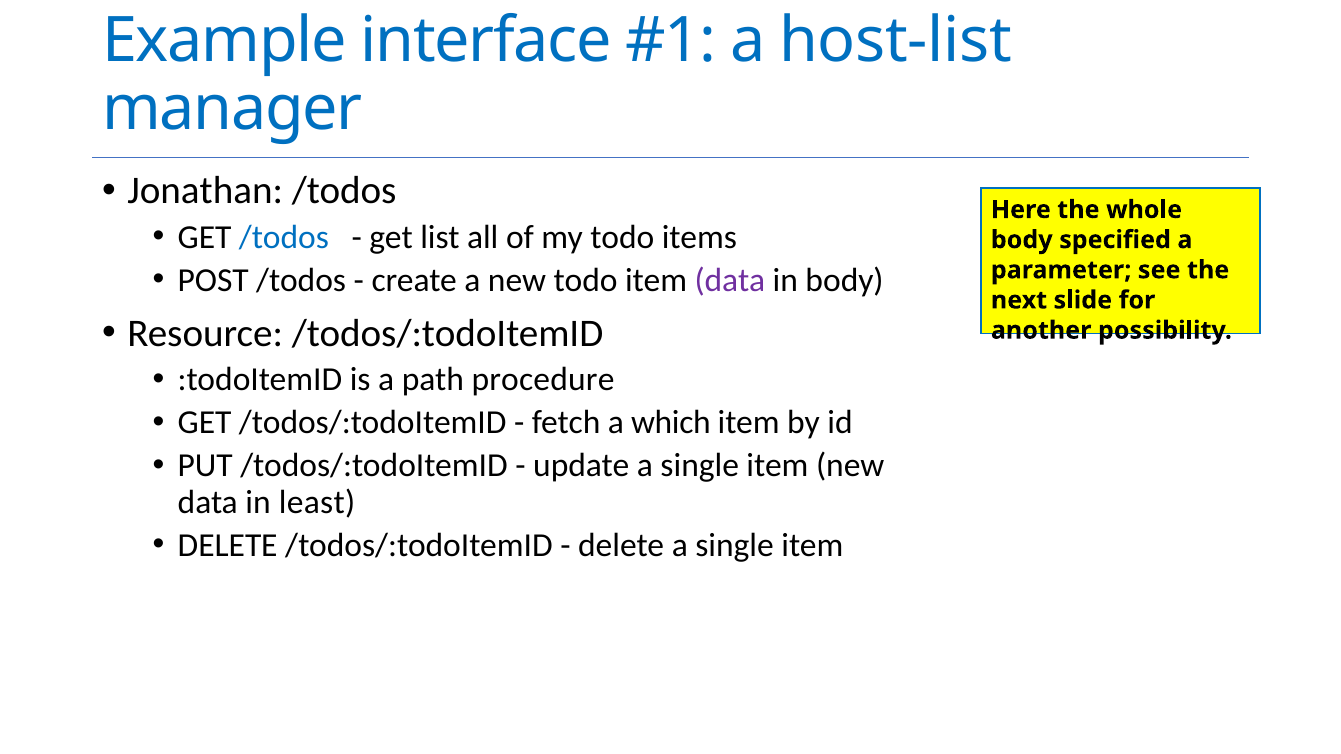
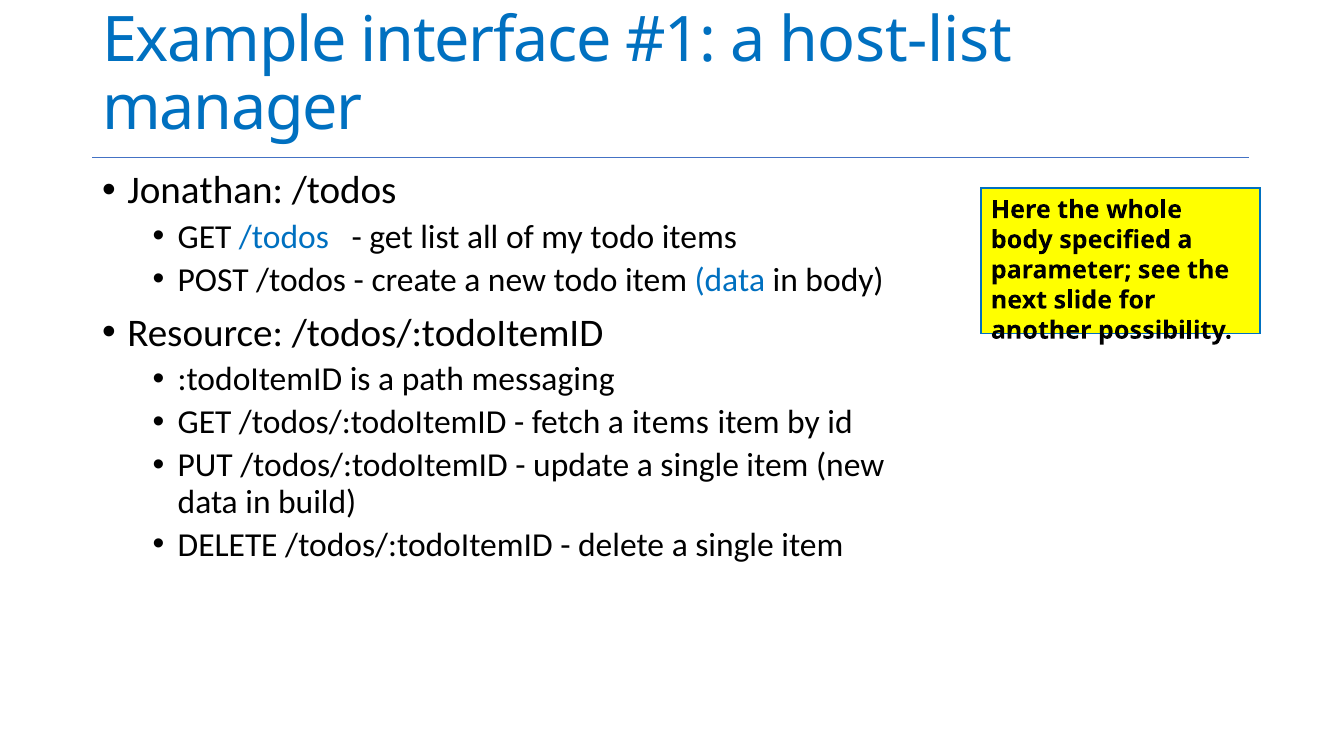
data colour: purple -> blue (730, 280)
procedure: procedure -> messaging (543, 380)
a which: which -> items (671, 423)
least: least -> build (317, 502)
